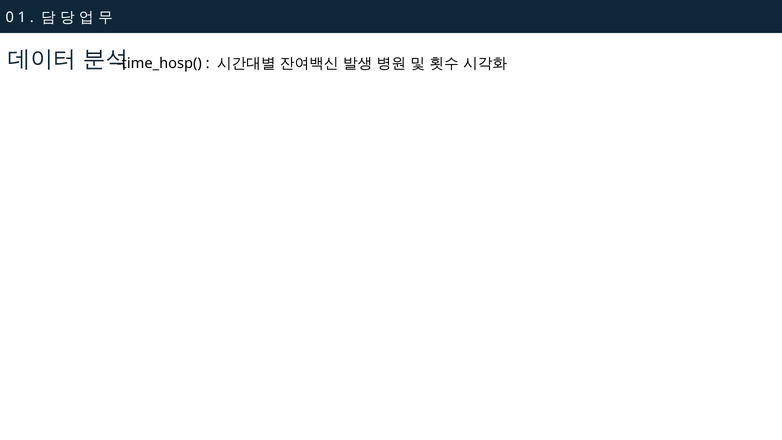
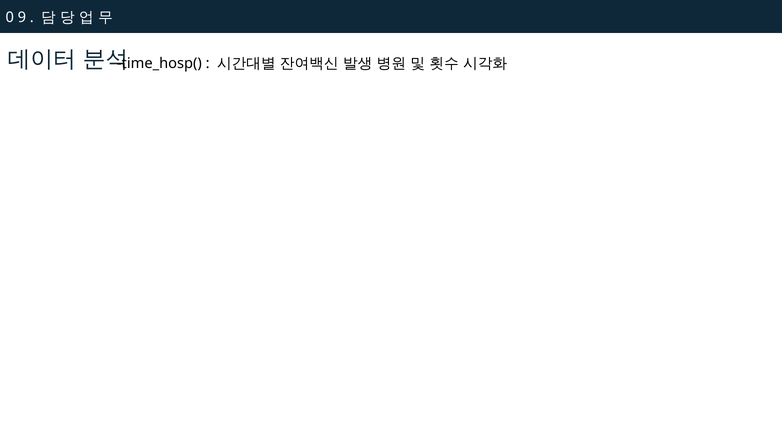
1: 1 -> 9 (22, 17)
